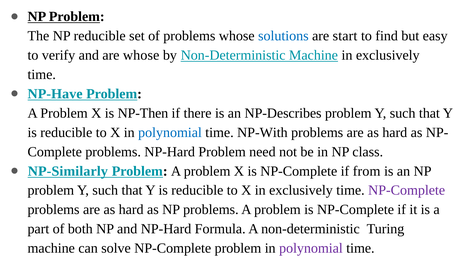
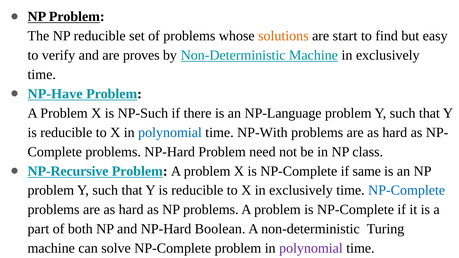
solutions colour: blue -> orange (283, 36)
are whose: whose -> proves (141, 55)
NP-Then: NP-Then -> NP-Such (143, 113)
NP-Describes: NP-Describes -> NP-Language (283, 113)
NP-Similarly: NP-Similarly -> NP-Recursive (68, 171)
from: from -> same (367, 171)
NP-Complete colour: purple -> blue (407, 191)
Formula: Formula -> Boolean (220, 229)
